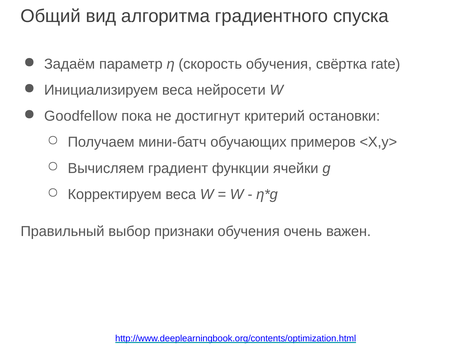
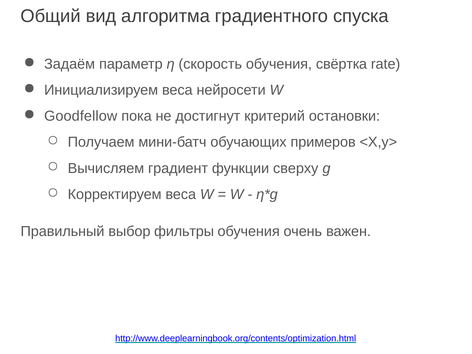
ячейки: ячейки -> сверху (296, 168)
признаки: признаки -> фильтры (184, 232)
